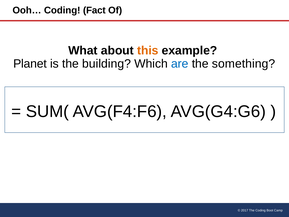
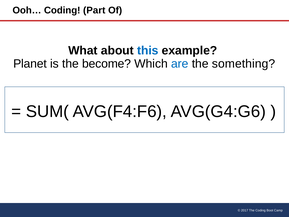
Fact: Fact -> Part (94, 10)
this colour: orange -> blue (148, 51)
building: building -> become (107, 64)
